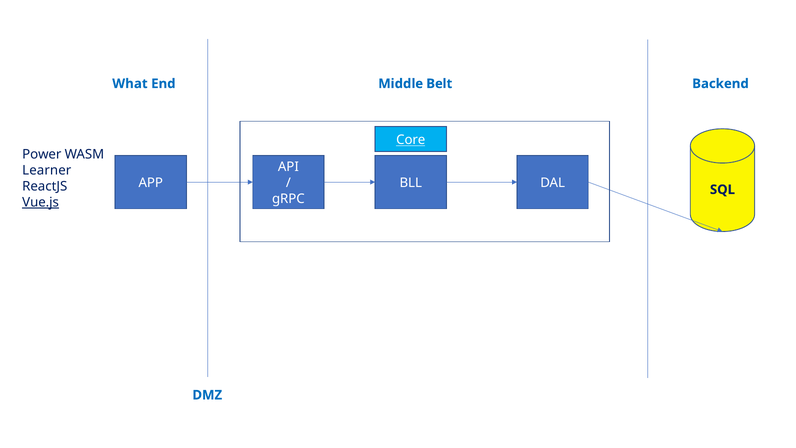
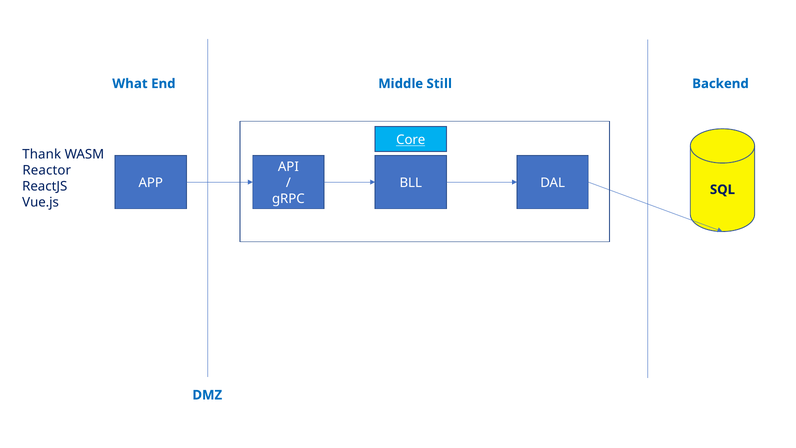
Belt: Belt -> Still (439, 84)
Power: Power -> Thank (42, 154)
Learner: Learner -> Reactor (47, 170)
Vue.js underline: present -> none (41, 202)
